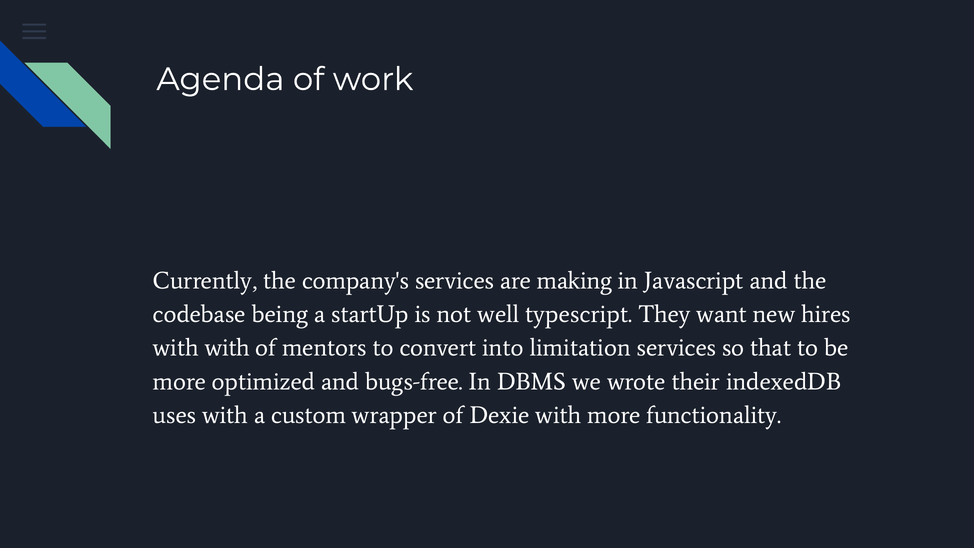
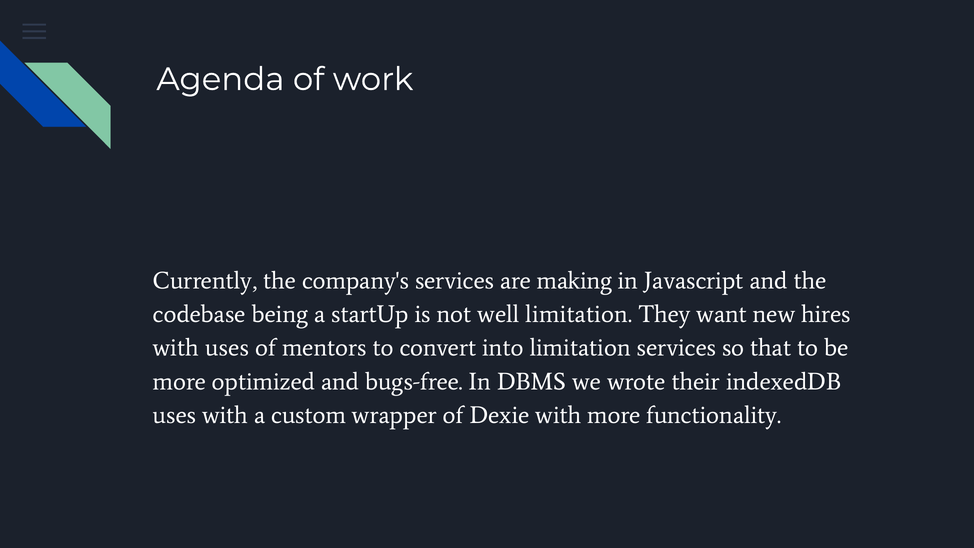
well typescript: typescript -> limitation (579, 314)
with with: with -> uses (227, 348)
